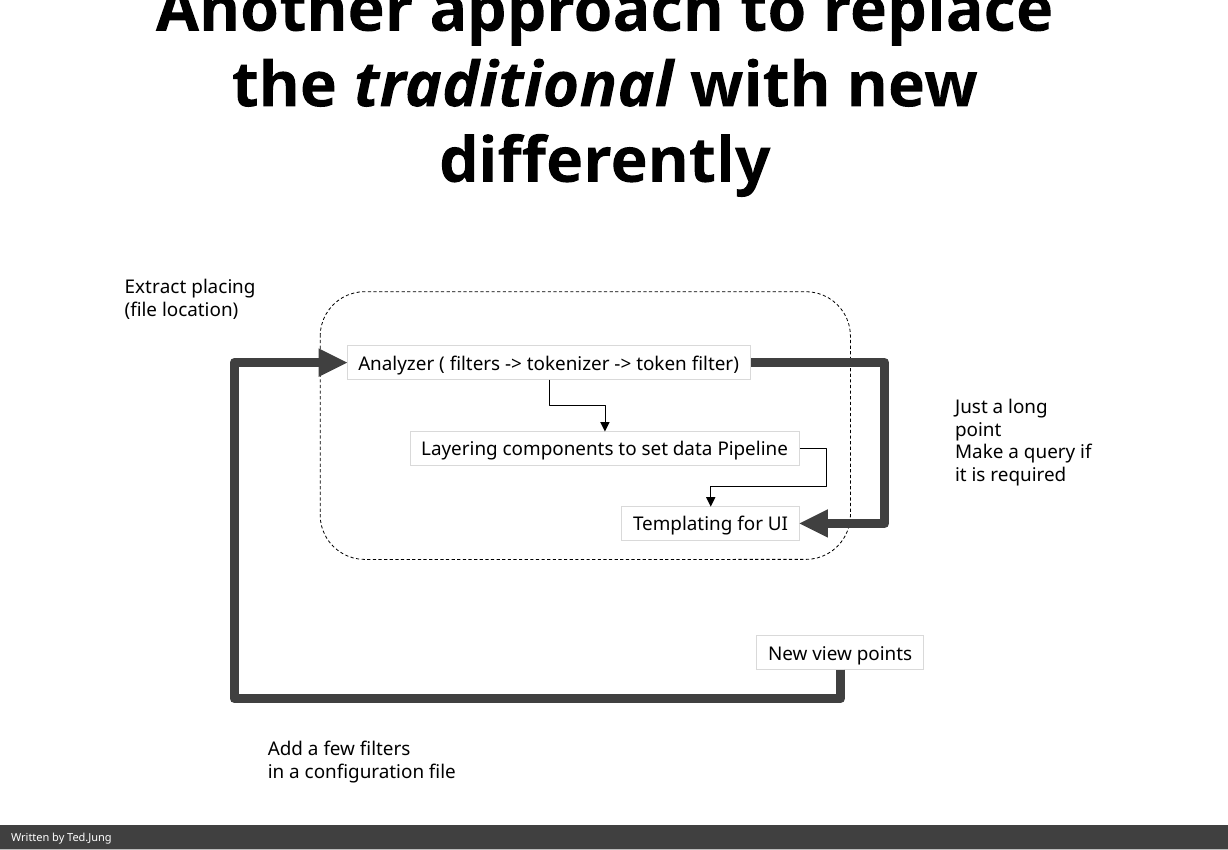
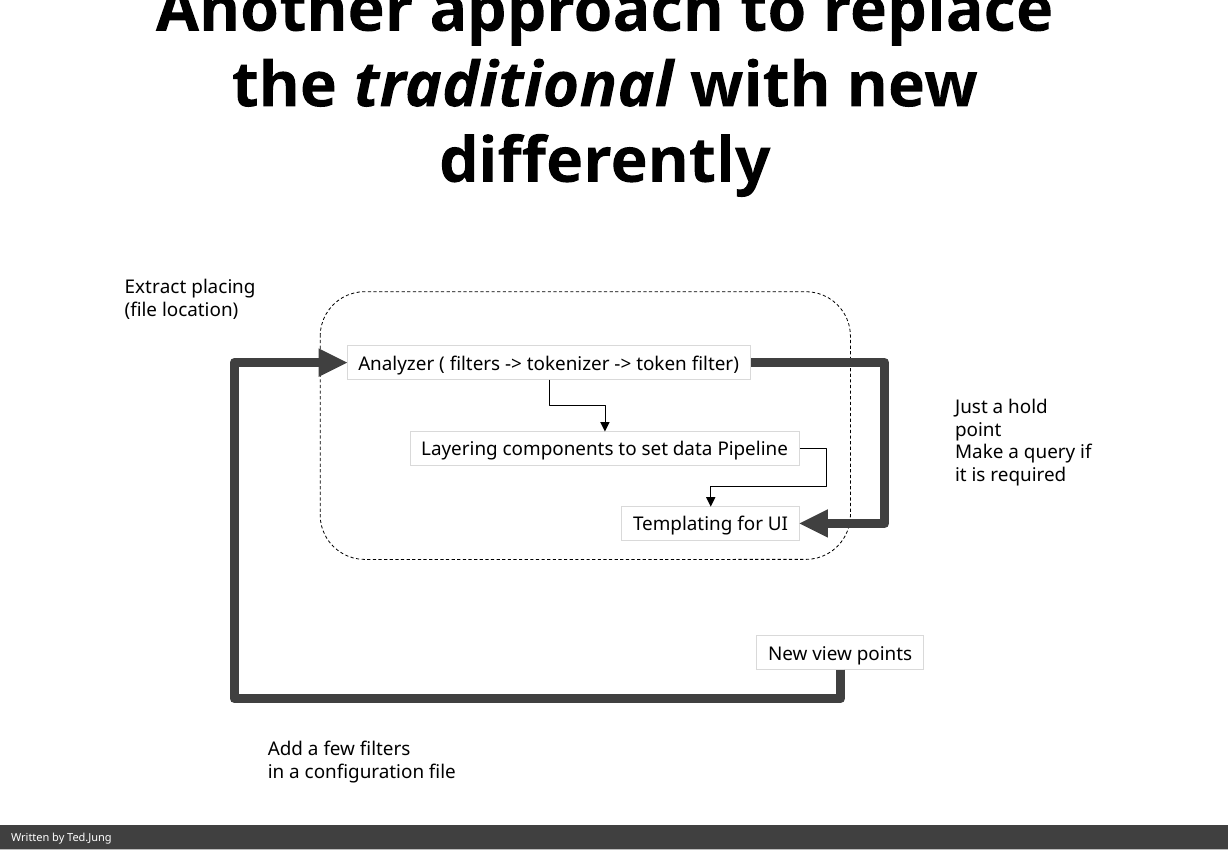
long: long -> hold (1028, 407)
